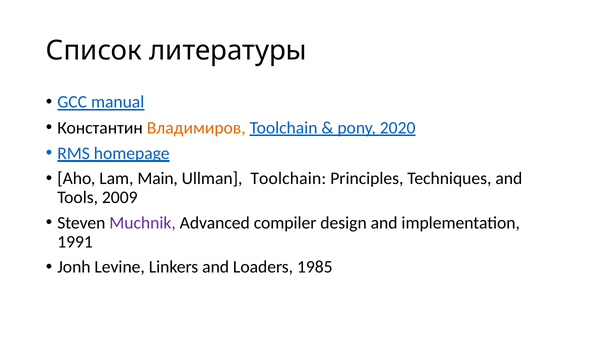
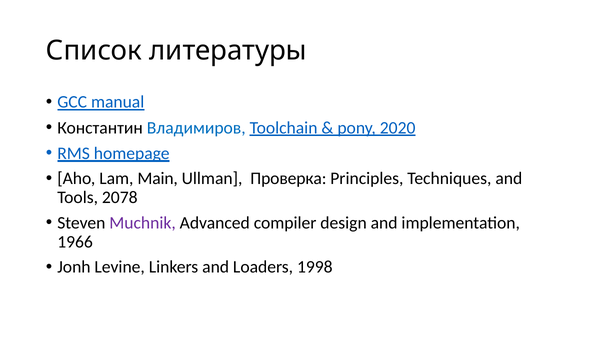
Владимиров colour: orange -> blue (196, 128)
Ullman Toolchain: Toolchain -> Проверка (288, 179)
2009: 2009 -> 2078 (120, 198)
1991: 1991 -> 1966 (75, 242)
1985: 1985 -> 1998 (315, 267)
